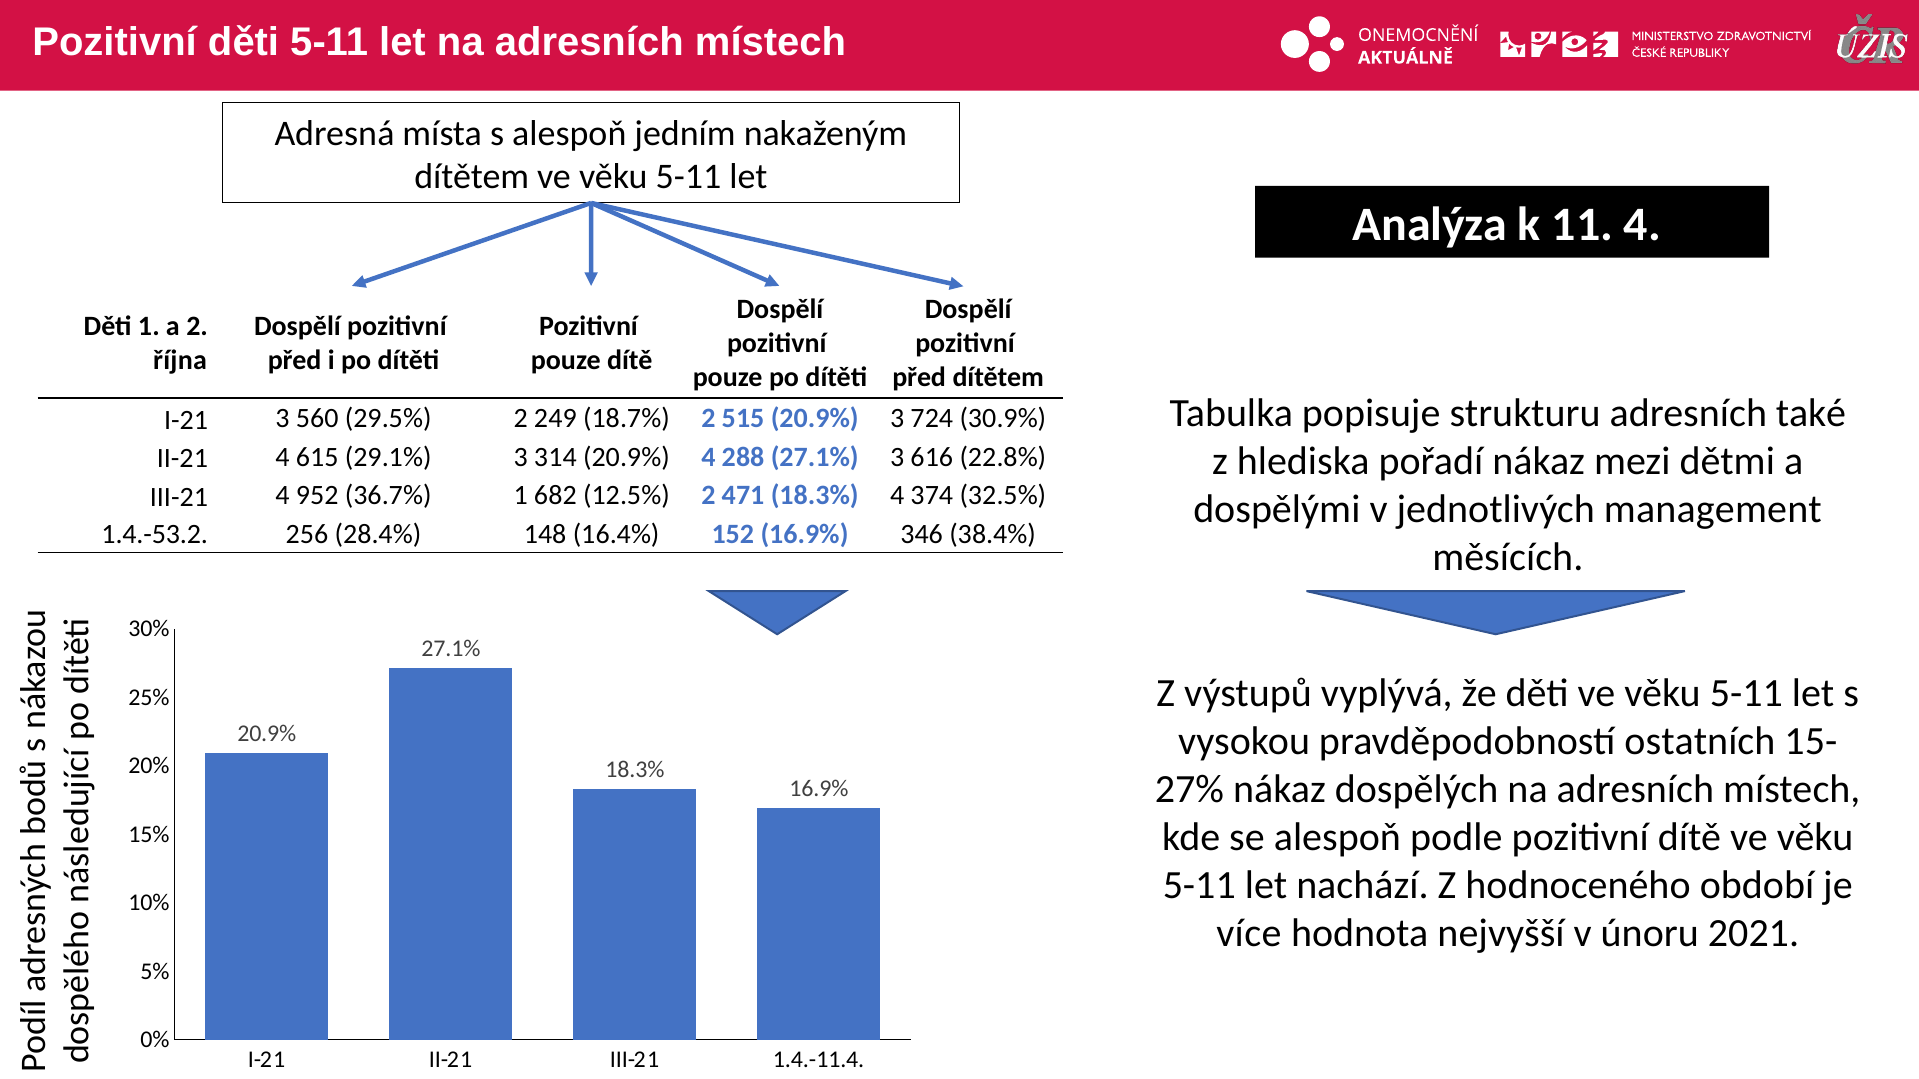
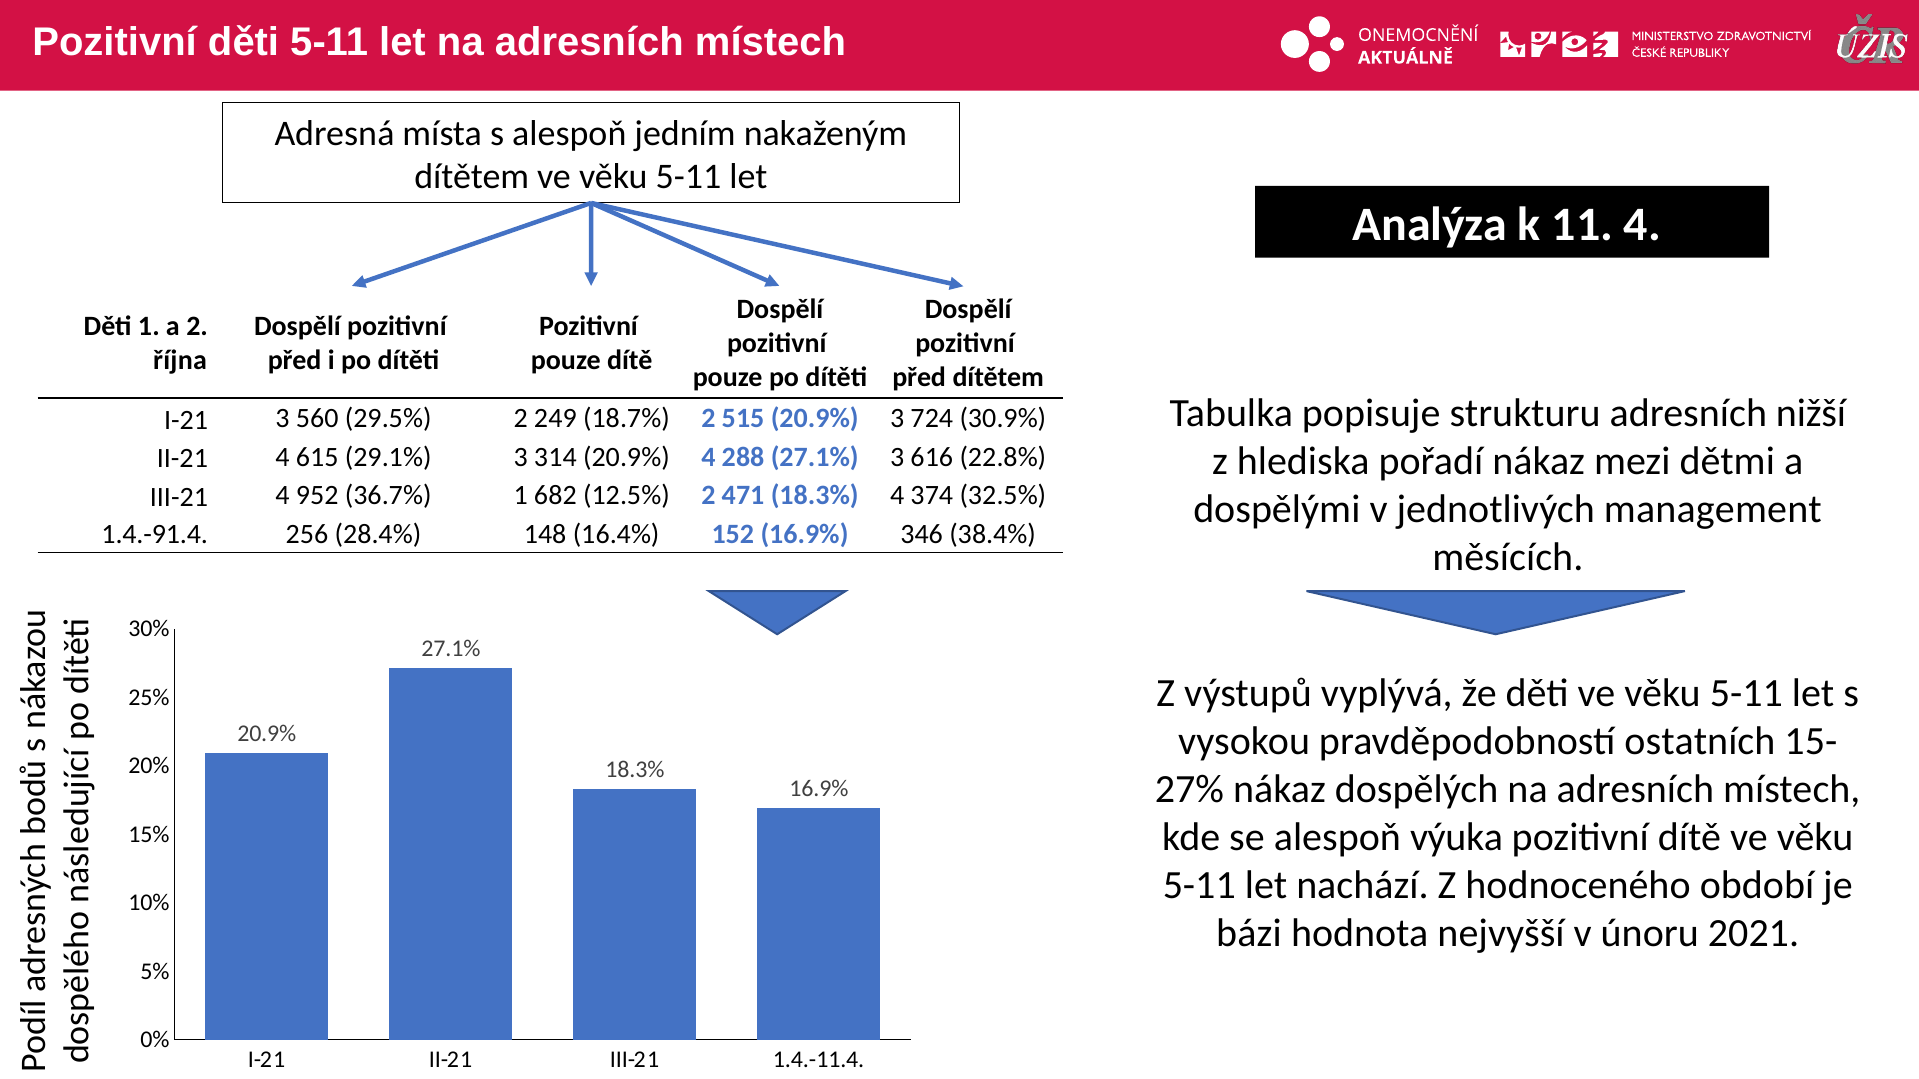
také: také -> nižší (1811, 414)
1.4.-53.2: 1.4.-53.2 -> 1.4.-91.4 (155, 534)
podle: podle -> výuka (1457, 837)
více: více -> bázi (1249, 933)
